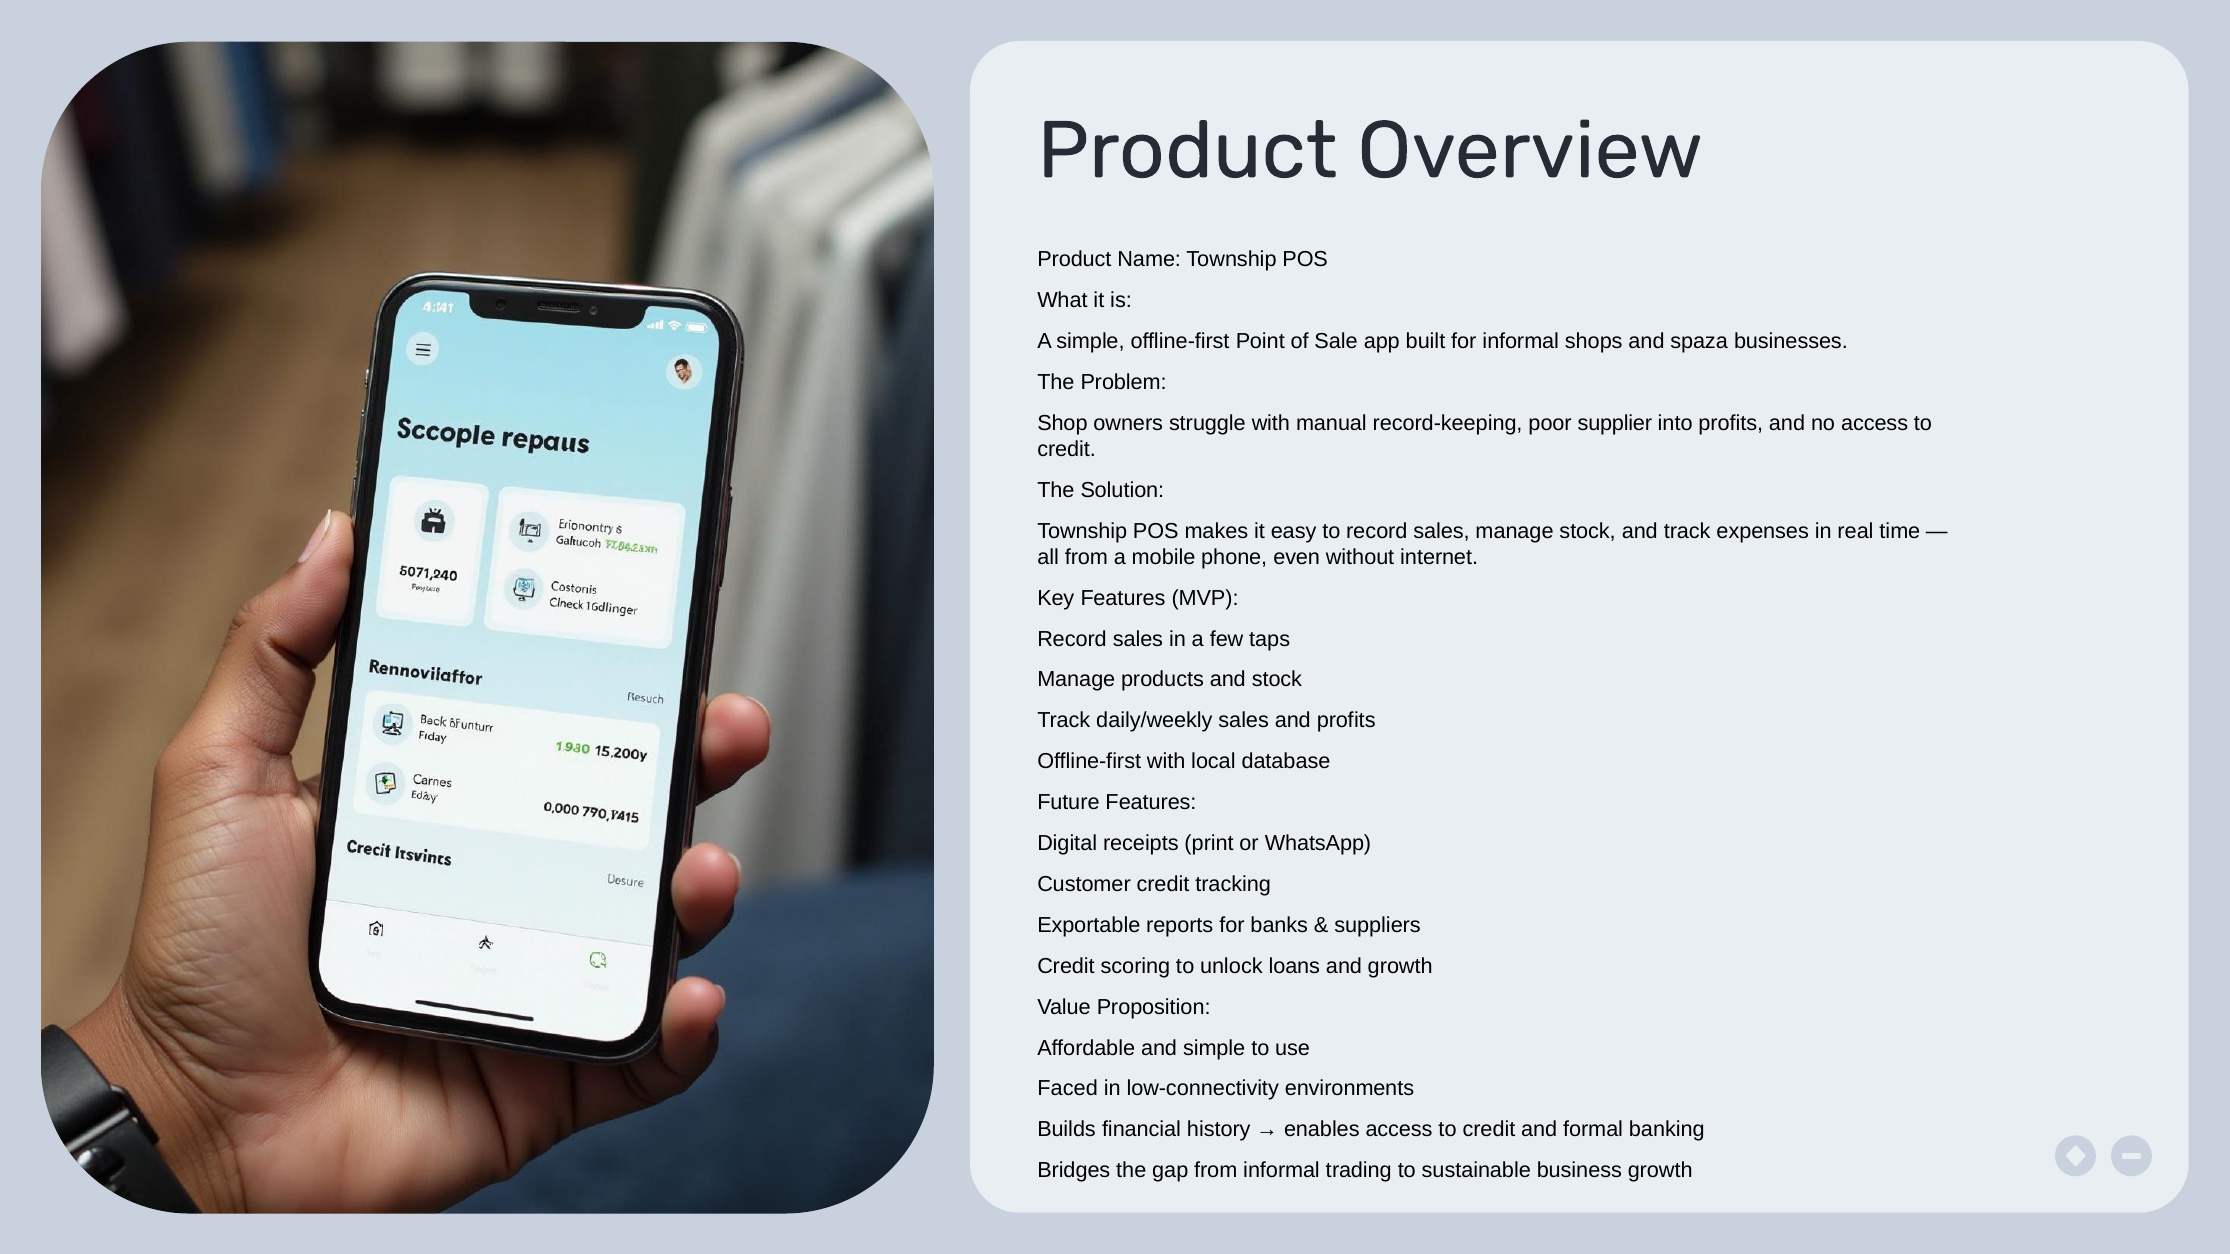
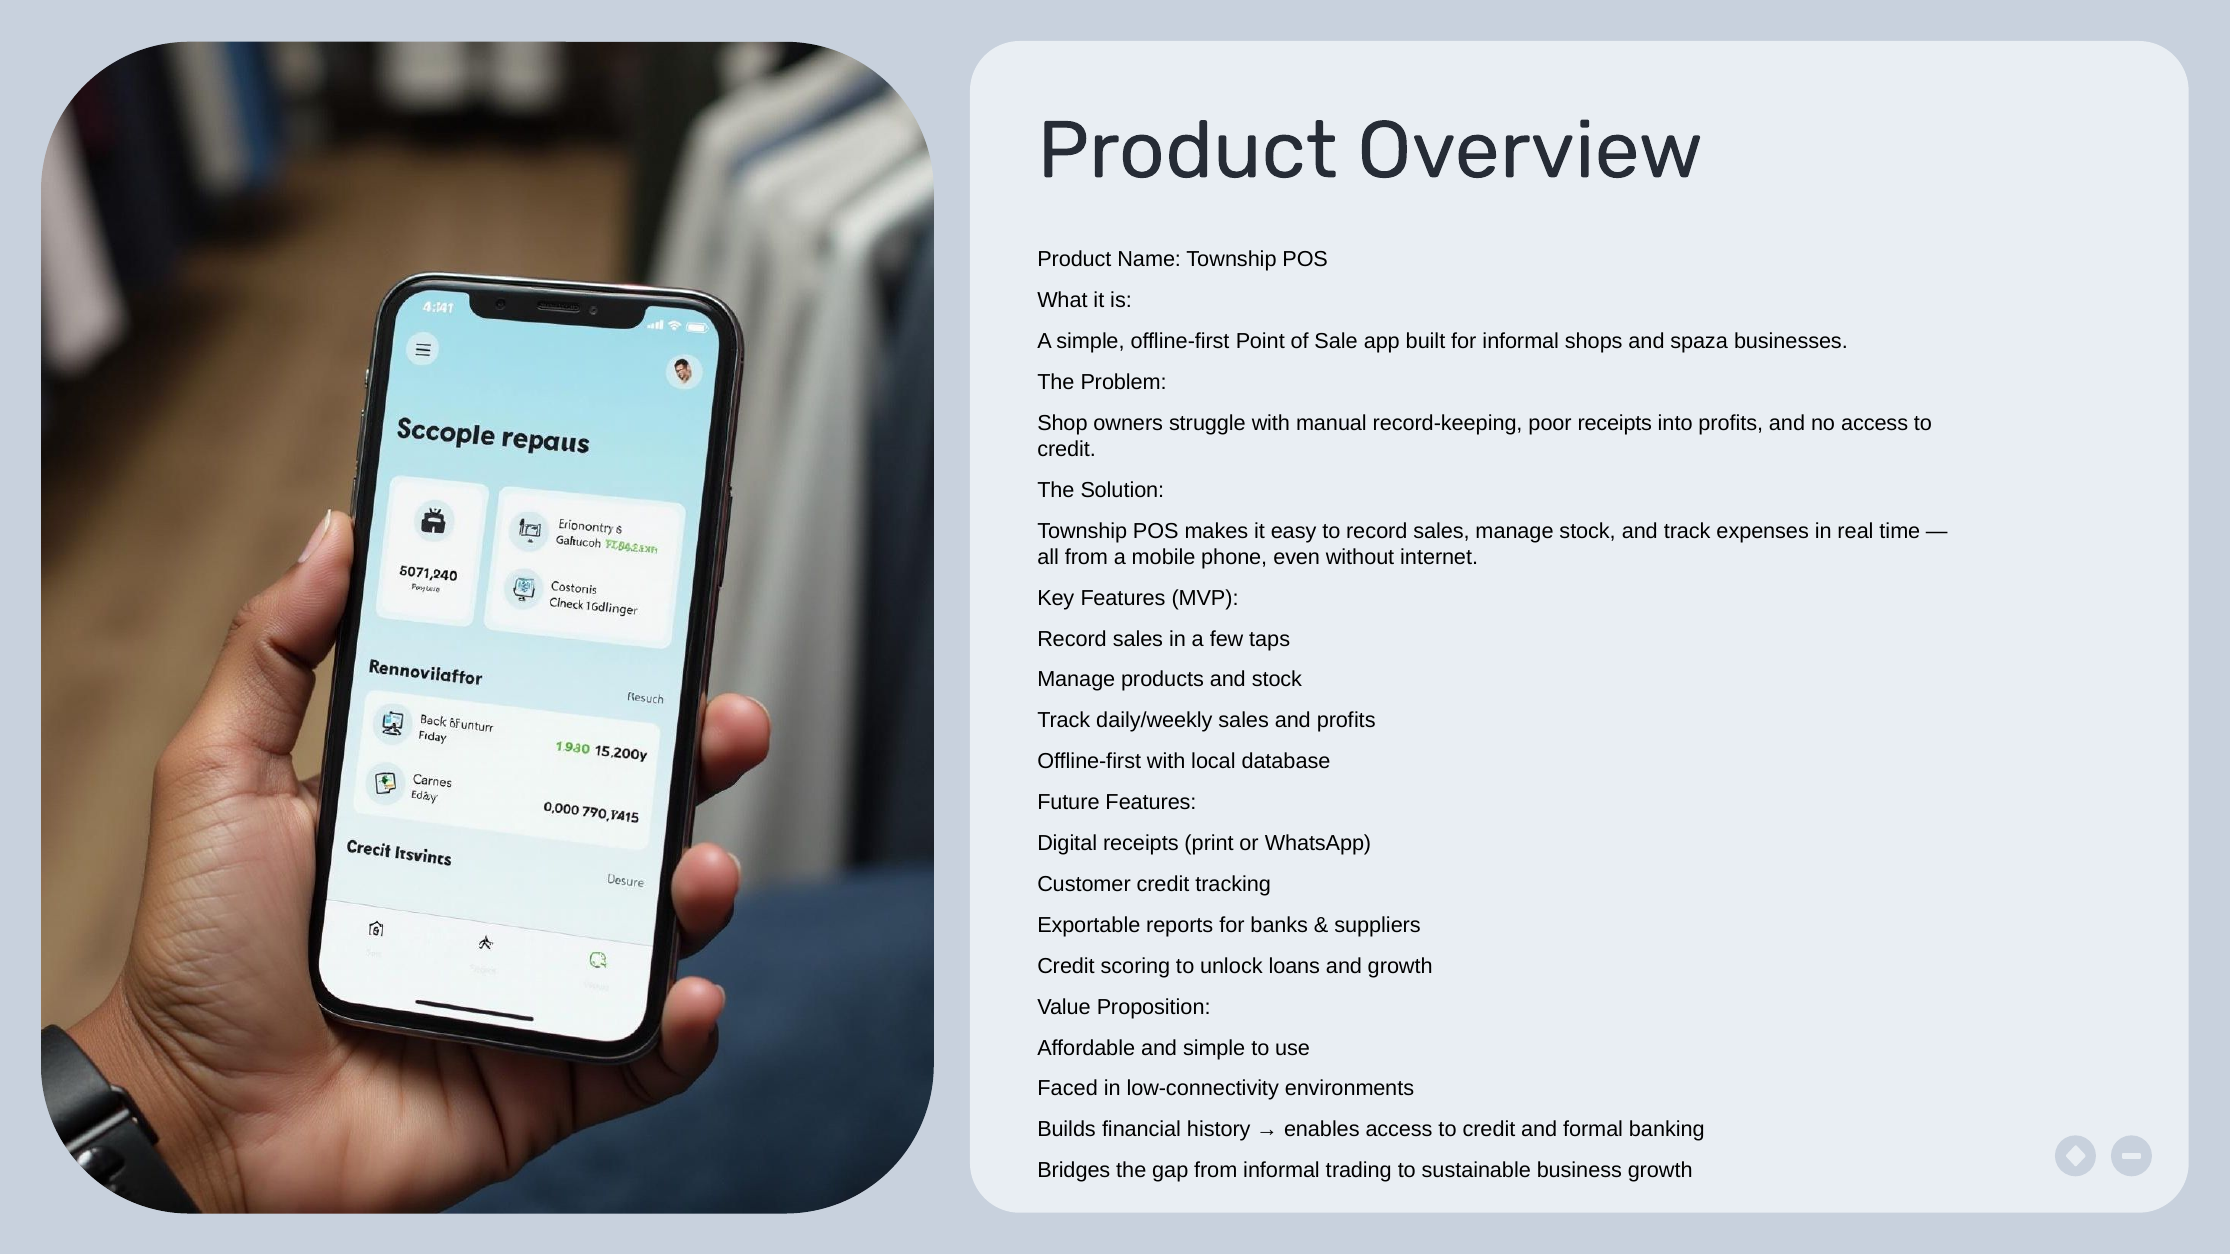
poor supplier: supplier -> receipts (1615, 423)
